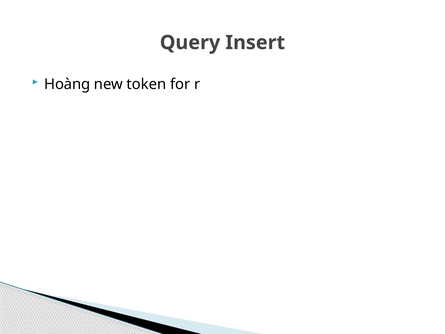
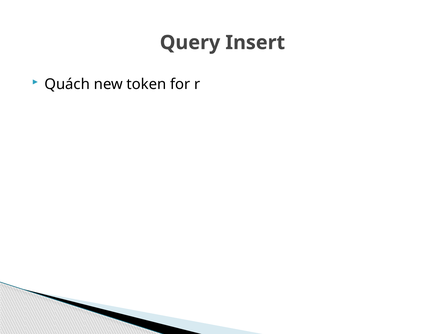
Hoàng: Hoàng -> Quách (67, 84)
